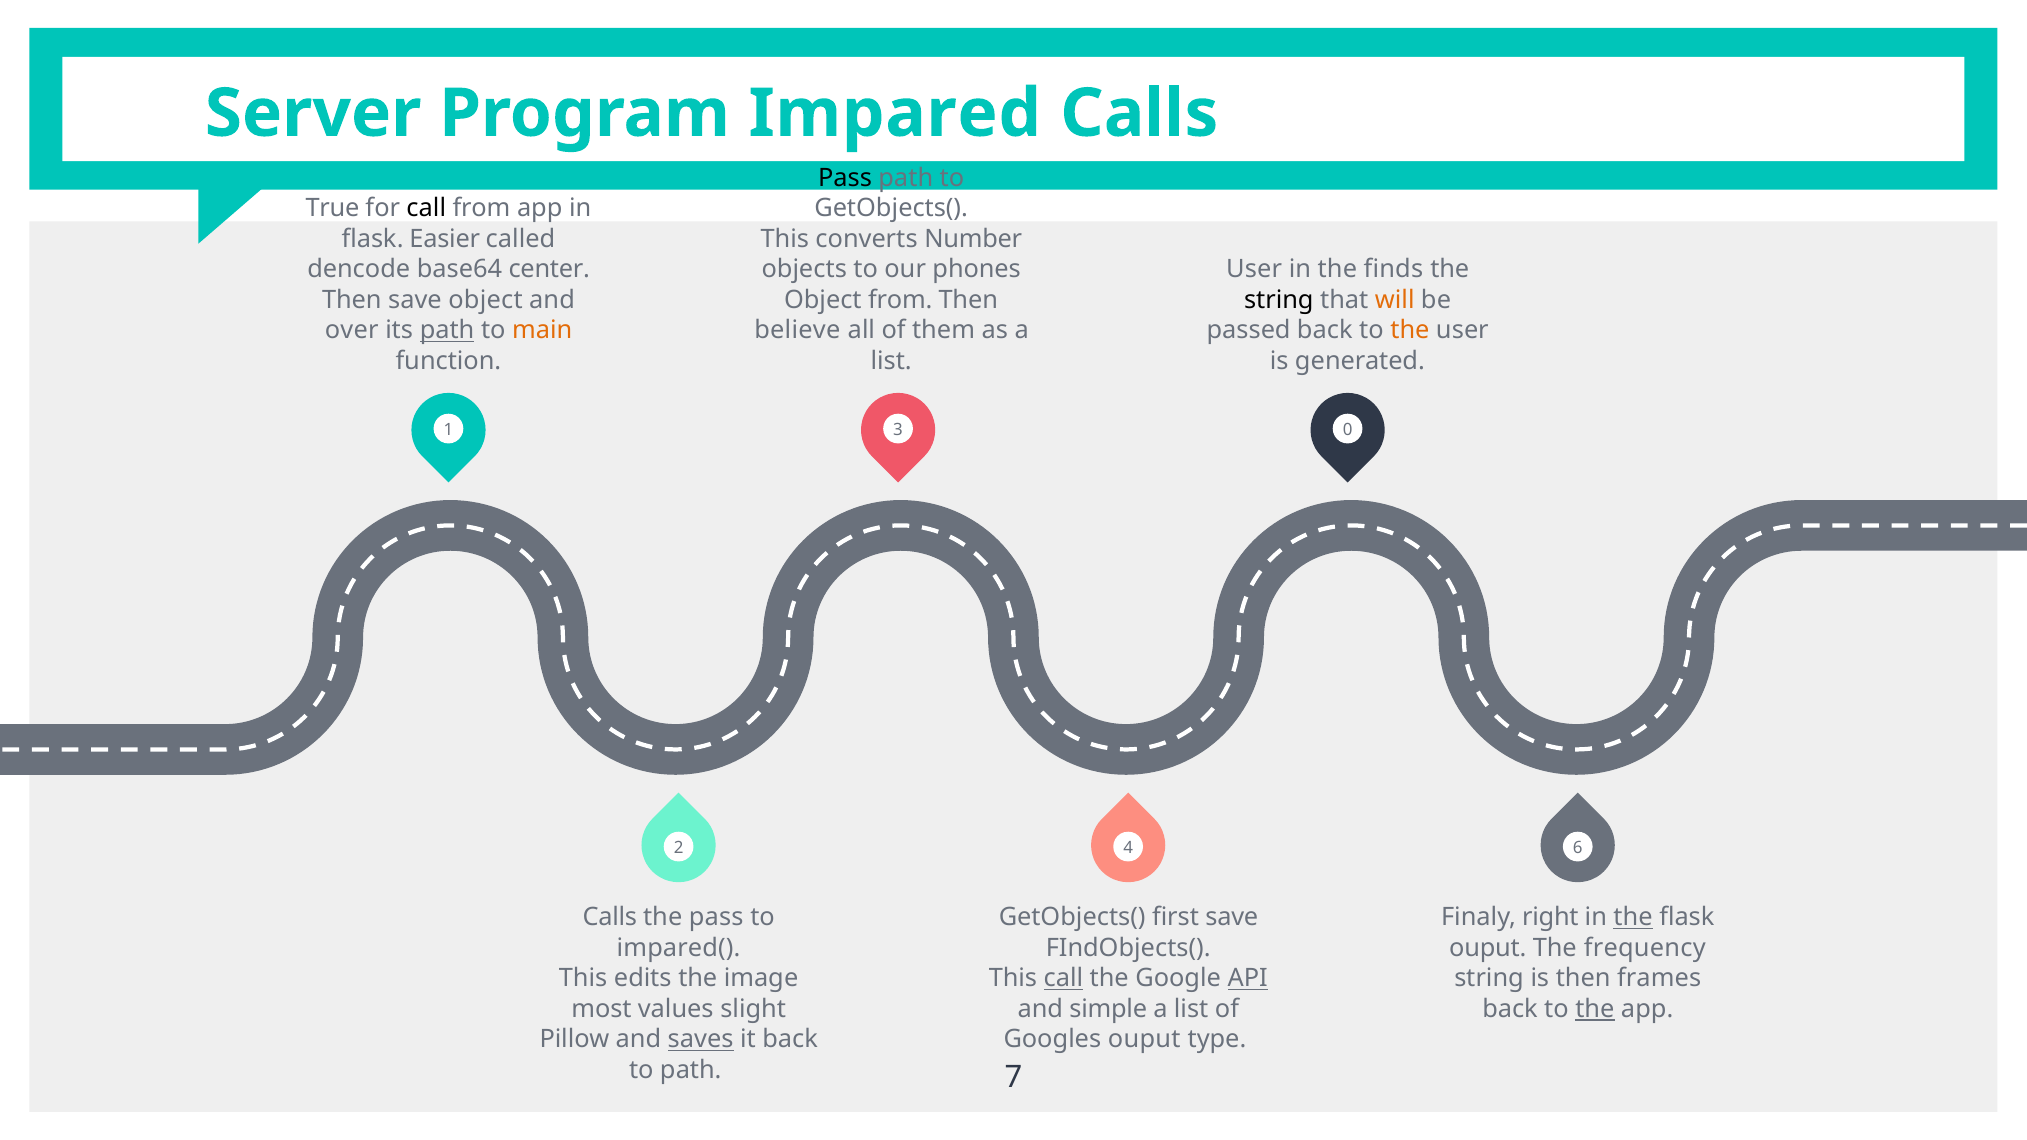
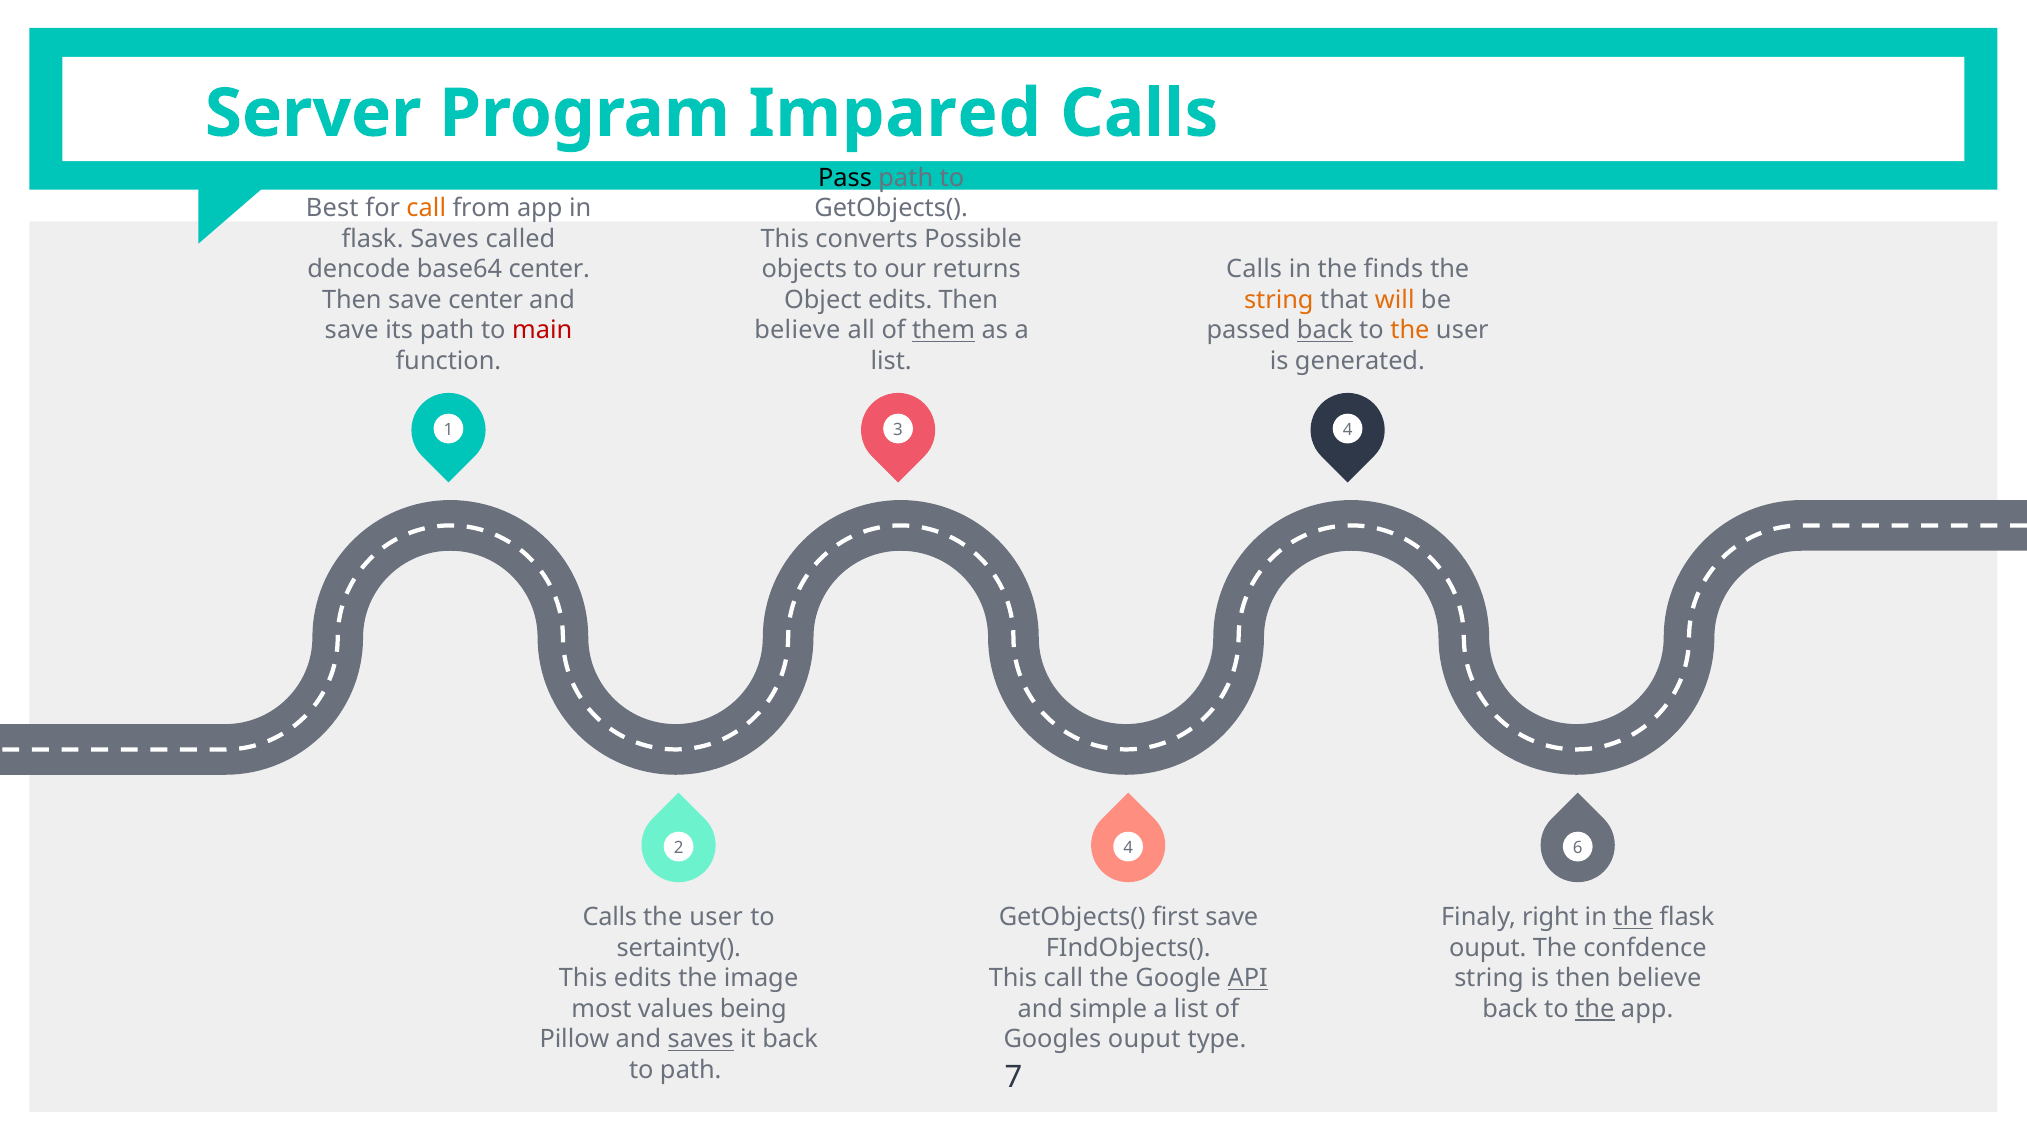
True: True -> Best (332, 209)
call colour: black -> orange (426, 209)
flask Easier: Easier -> Saves (445, 239)
Number: Number -> Possible (973, 239)
phones: phones -> returns (977, 269)
User: User -> Calls (1254, 269)
save object: object -> center (486, 300)
Object from: from -> edits (900, 300)
string colour: black -> orange (1279, 300)
over: over -> save (352, 330)
path underline: present -> none (447, 330)
main colour: orange -> red (542, 330)
them underline: none -> present (944, 330)
back underline: none -> present (1325, 330)
3 0: 0 -> 4 (1348, 430)
pass: pass -> user (716, 918)
impared(: impared( -> sertainty( (679, 948)
frequency: frequency -> confdence (1645, 948)
call underline: present -> none (1063, 979)
is then frames: frames -> believe (1659, 979)
slight: slight -> being (753, 1009)
